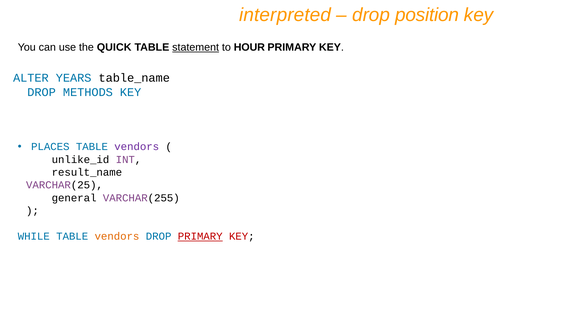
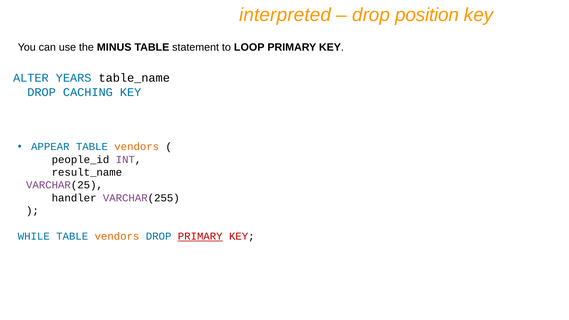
QUICK: QUICK -> MINUS (114, 47)
statement underline: present -> none (196, 47)
HOUR: HOUR -> LOOP (249, 47)
METHODS: METHODS -> CACHING (88, 92)
PLACES: PLACES -> APPEAR (50, 147)
vendors colour: purple -> orange (137, 147)
unlike_id: unlike_id -> people_id (80, 160)
general: general -> handler (74, 198)
